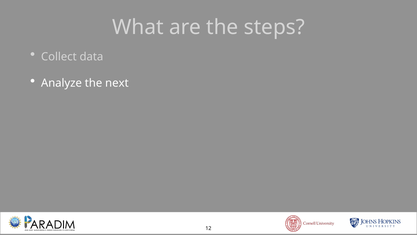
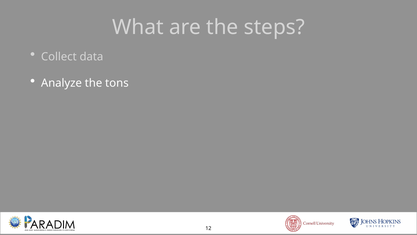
next: next -> tons (117, 83)
